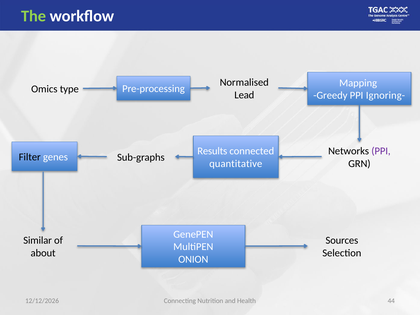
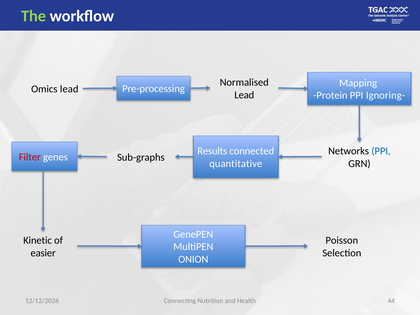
Omics type: type -> lead (69, 89)
Greedy: Greedy -> Protein (330, 96)
PPI colour: purple -> blue (381, 151)
Filter colour: black -> red (30, 157)
Similar: Similar -> Kinetic (38, 240)
Sources: Sources -> Poisson (342, 240)
about: about -> easier (43, 253)
